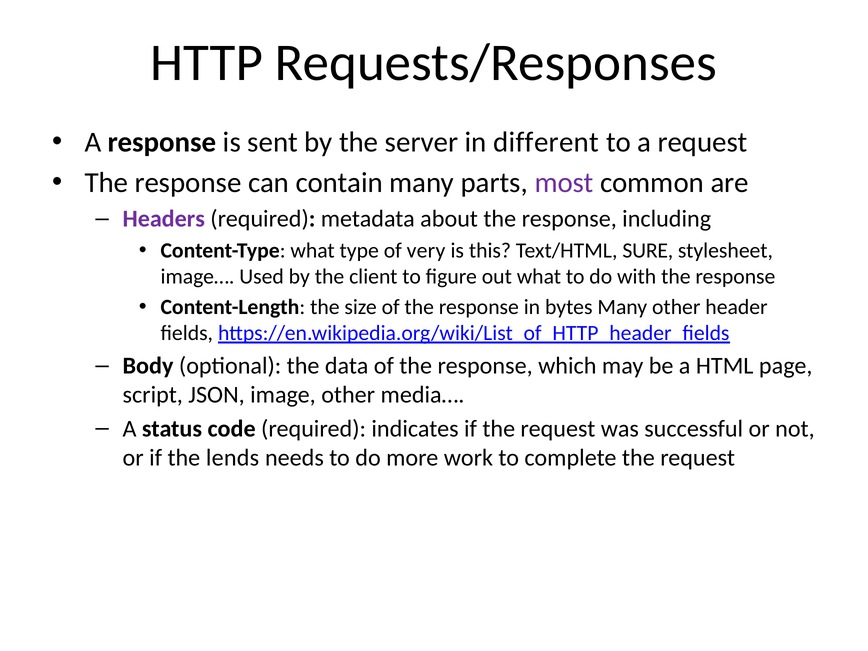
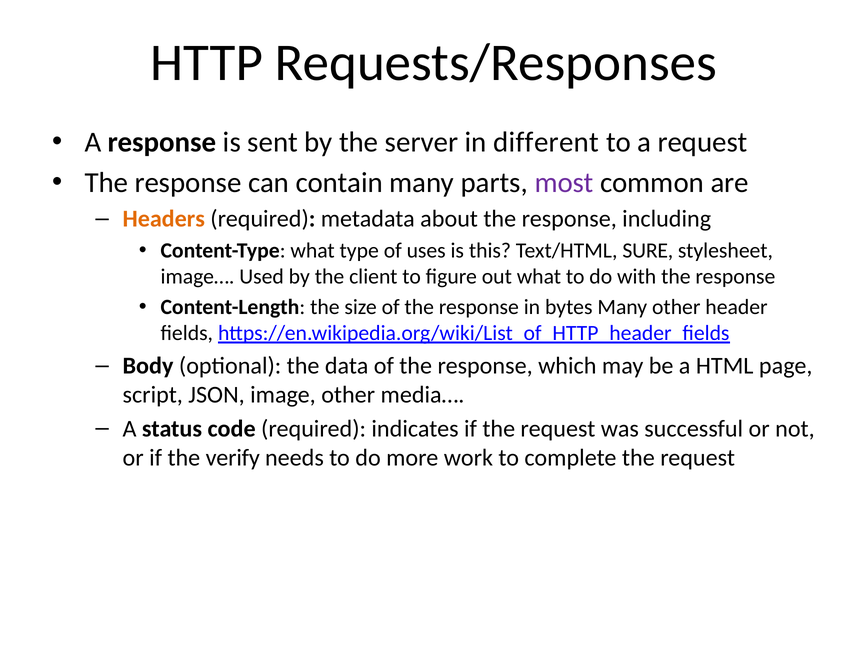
Headers colour: purple -> orange (164, 219)
very: very -> uses (426, 251)
lends: lends -> verify (233, 458)
